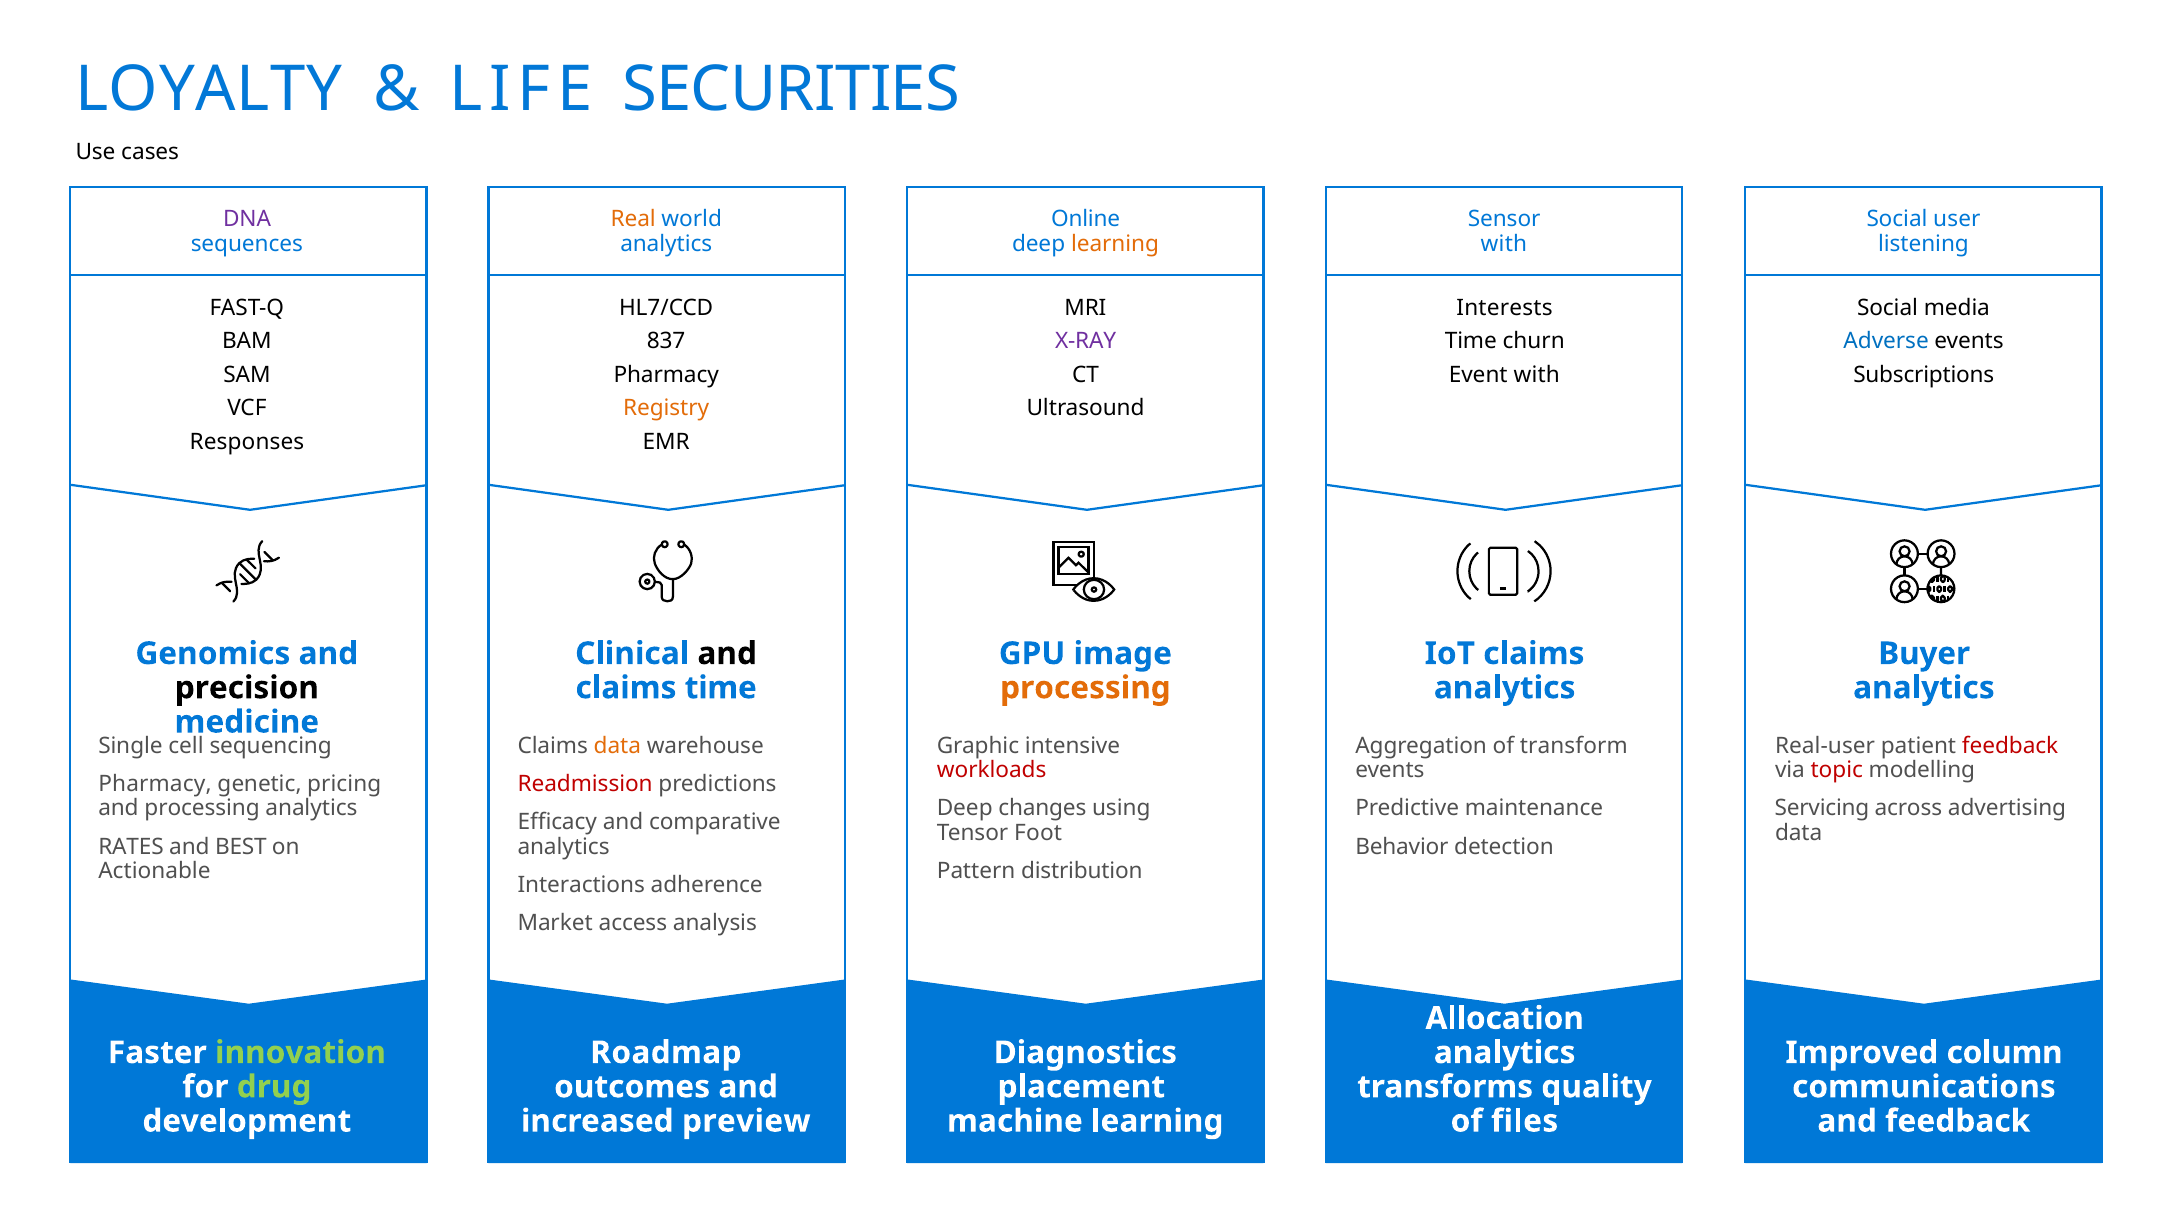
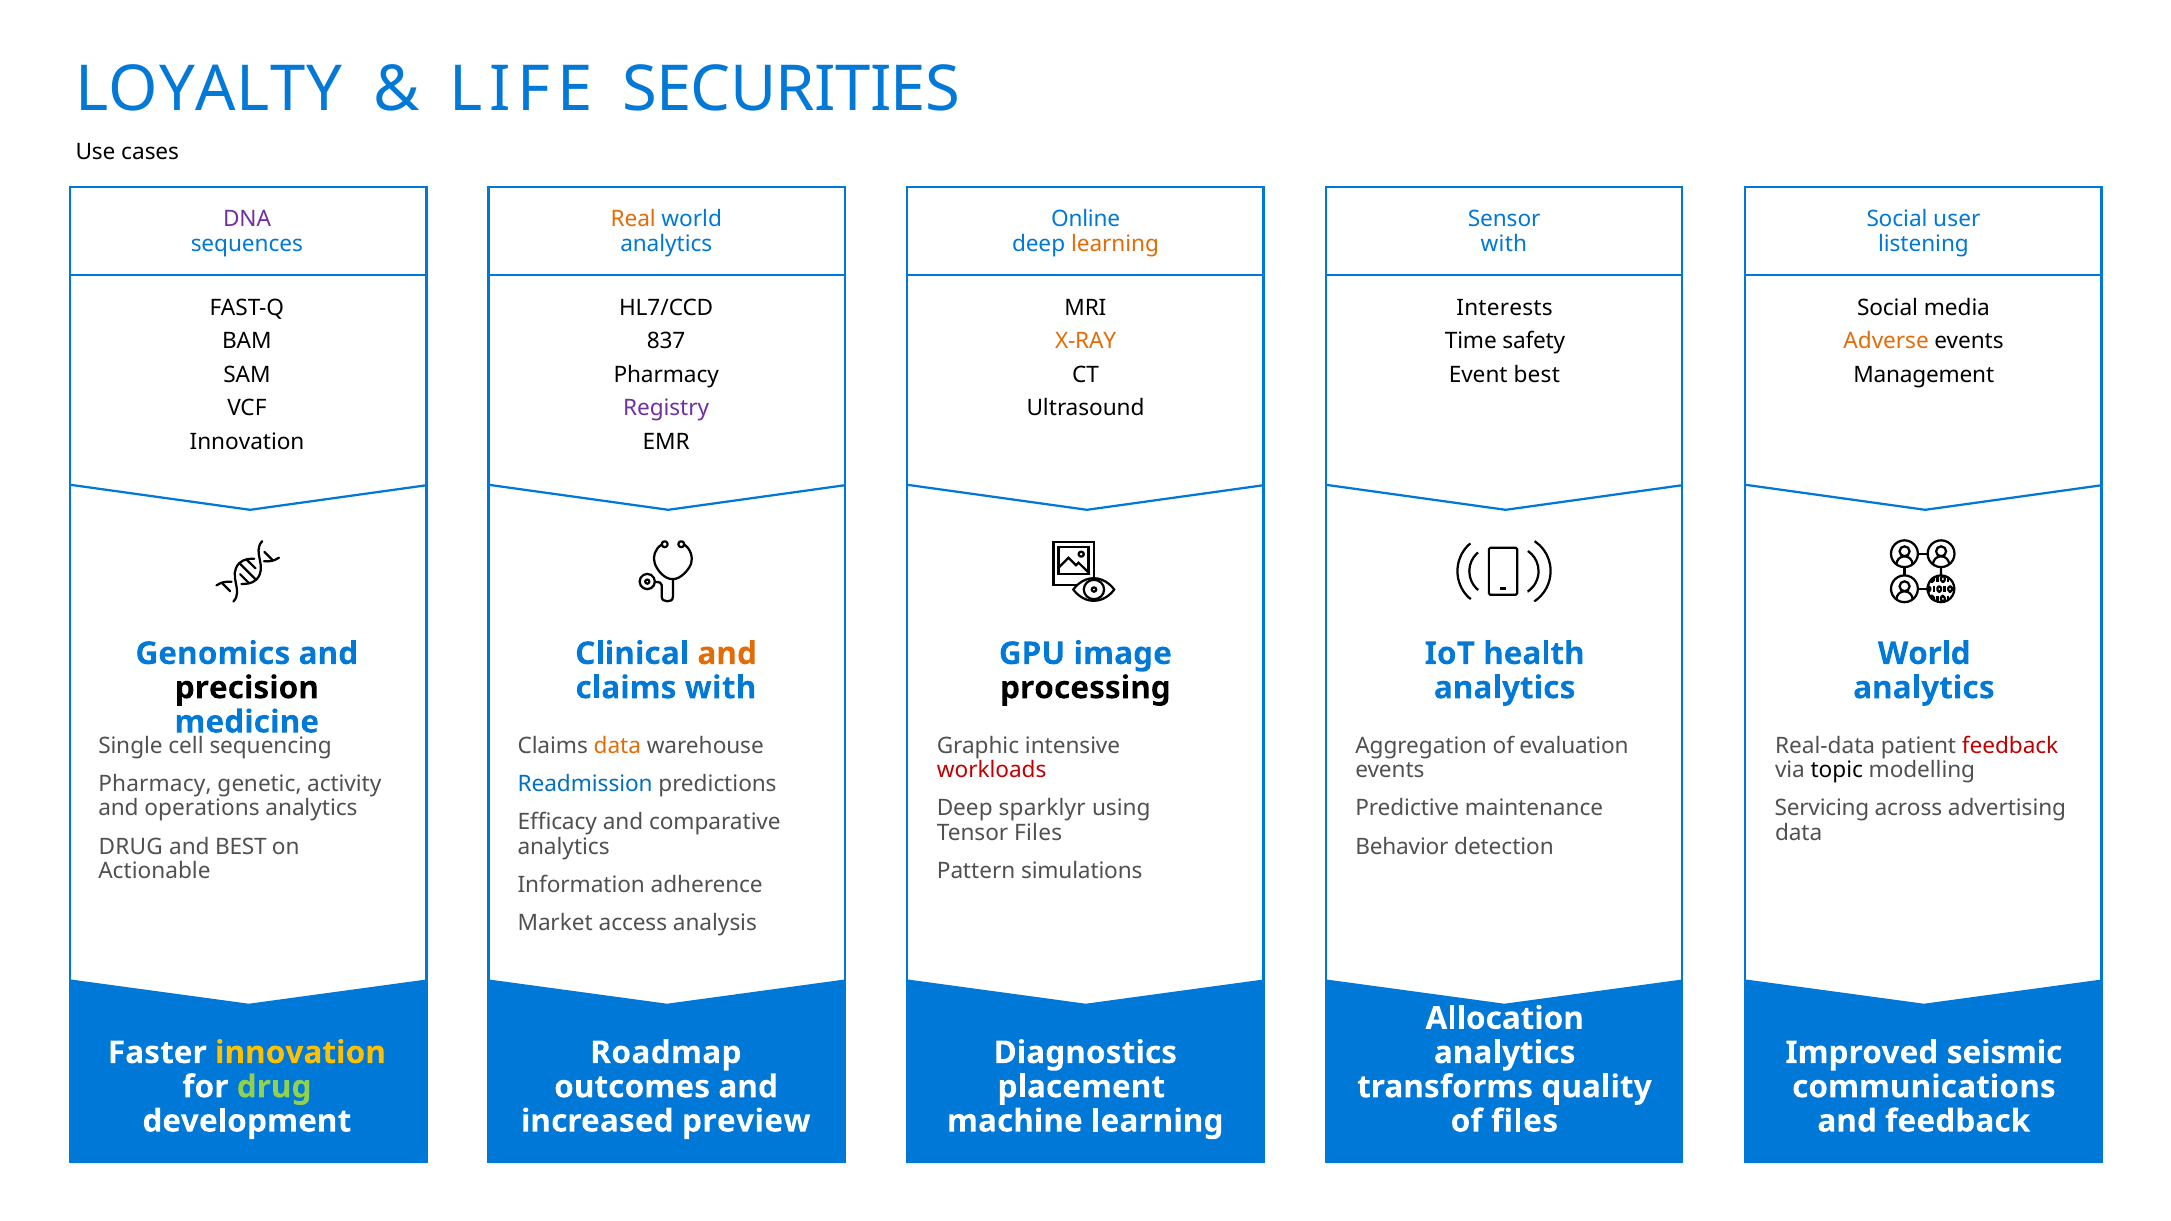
X-RAY colour: purple -> orange (1086, 342)
churn: churn -> safety (1534, 342)
Adverse colour: blue -> orange (1886, 342)
Event with: with -> best (1537, 375)
Subscriptions: Subscriptions -> Management (1924, 375)
Registry colour: orange -> purple (666, 409)
Responses: Responses -> Innovation (247, 442)
and colour: black -> orange (727, 654)
IoT claims: claims -> health (1534, 654)
Buyer: Buyer -> World (1924, 654)
claims time: time -> with (721, 688)
processing colour: orange -> black (1085, 688)
transform: transform -> evaluation (1574, 746)
Real-user: Real-user -> Real-data (1825, 746)
topic colour: red -> black (1837, 771)
pricing: pricing -> activity (344, 784)
Readmission colour: red -> blue (585, 784)
and processing: processing -> operations (202, 809)
changes: changes -> sparklyr (1042, 809)
Tensor Foot: Foot -> Files (1038, 833)
RATES: RATES -> DRUG (131, 847)
distribution: distribution -> simulations (1082, 871)
Interactions: Interactions -> Information (581, 885)
innovation colour: light green -> yellow (300, 1053)
column: column -> seismic (2005, 1053)
